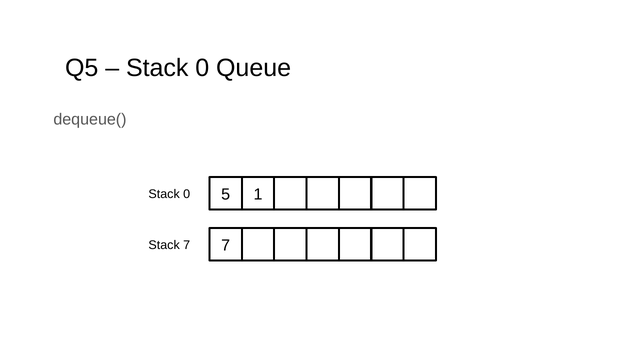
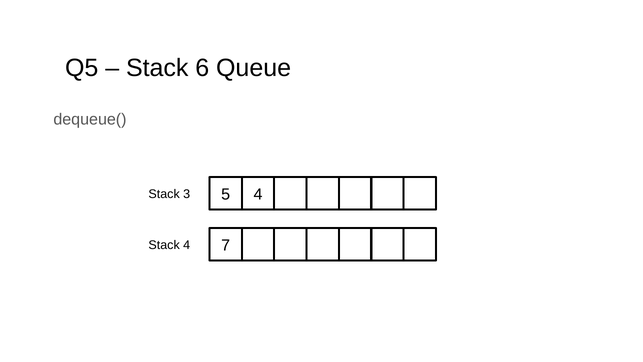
0: 0 -> 6 (202, 68)
5 1: 1 -> 4 (258, 194)
0: 0 -> 3 (187, 194)
Stack 7: 7 -> 4 (187, 245)
